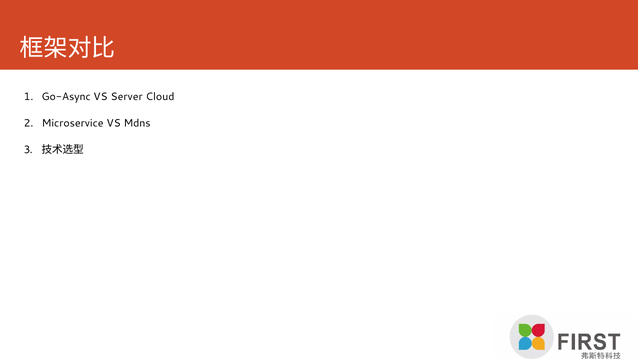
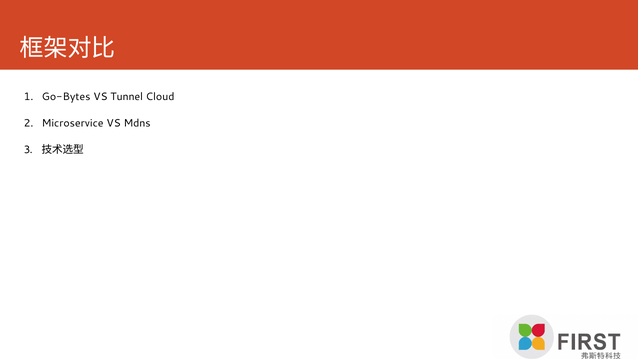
Go-Async: Go-Async -> Go-Bytes (66, 97)
Server: Server -> Tunnel (127, 97)
